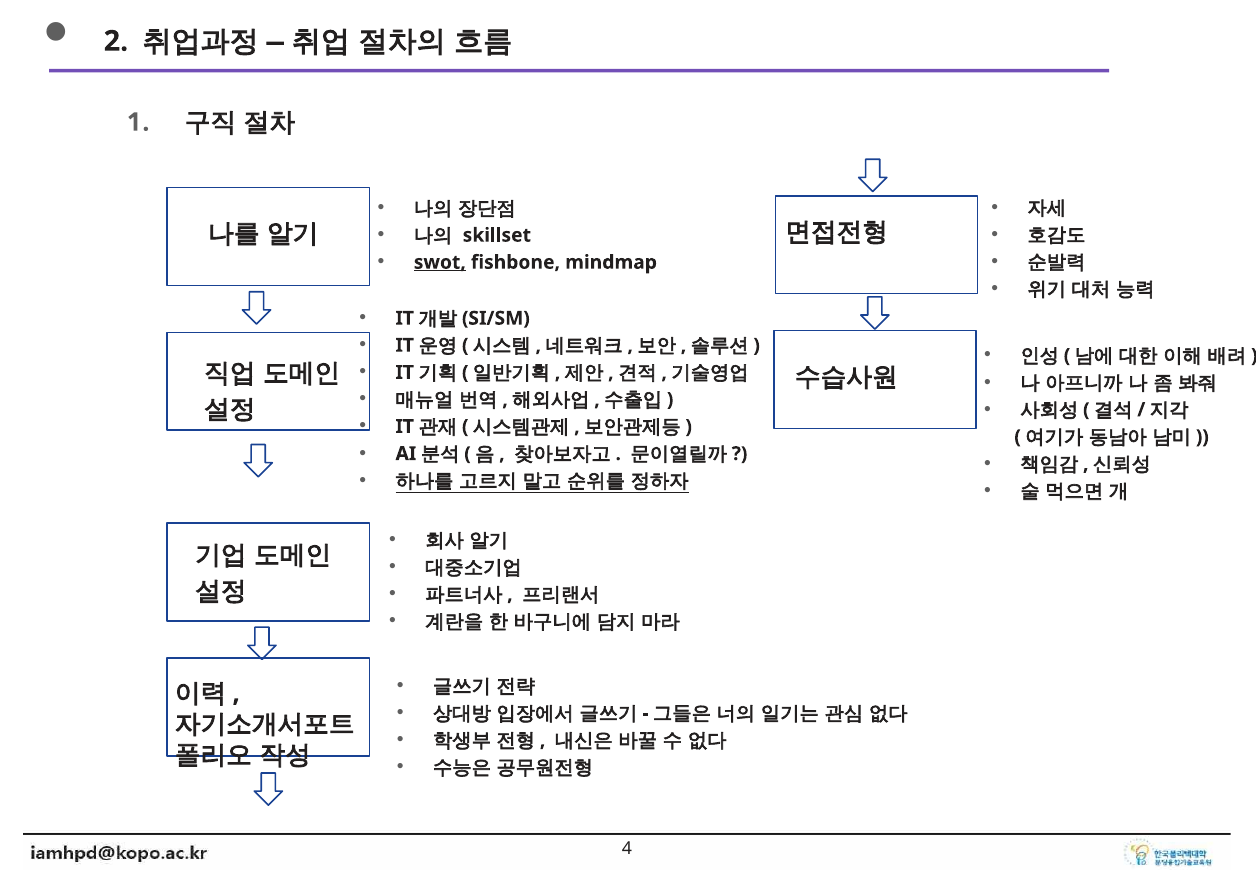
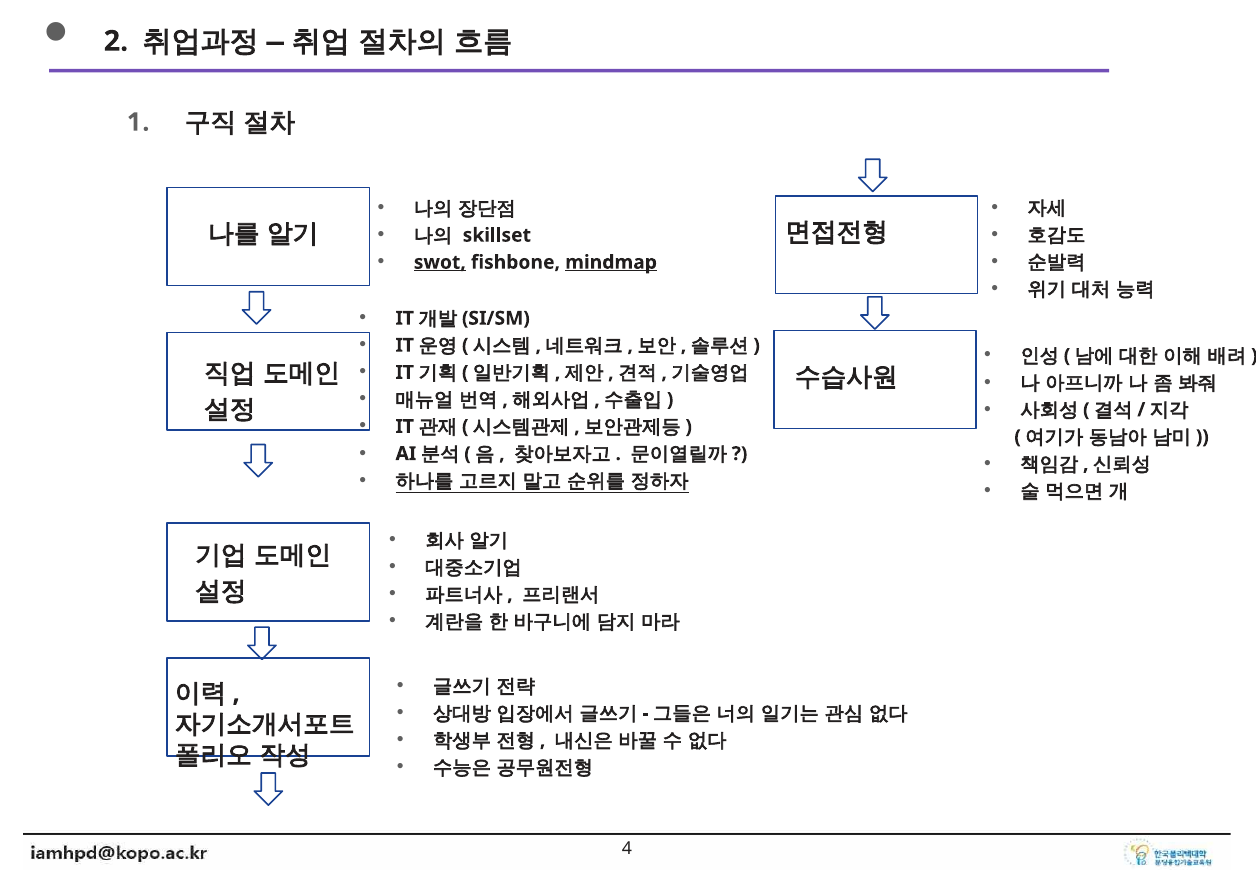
mindmap underline: none -> present (611, 262)
